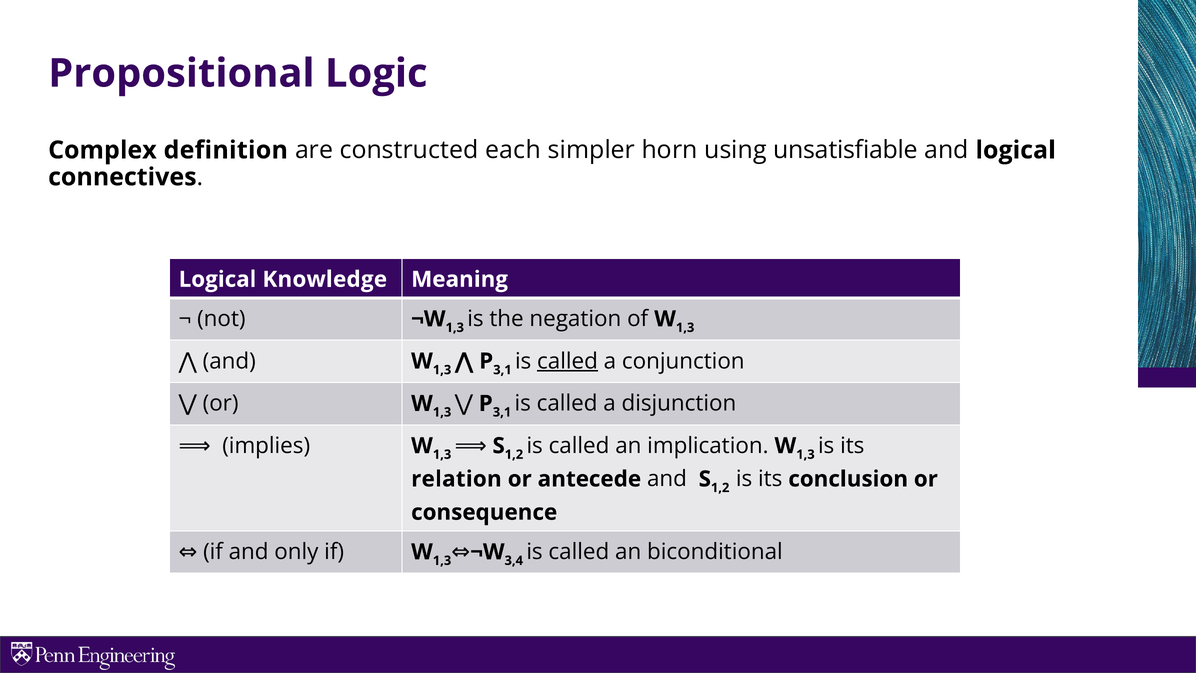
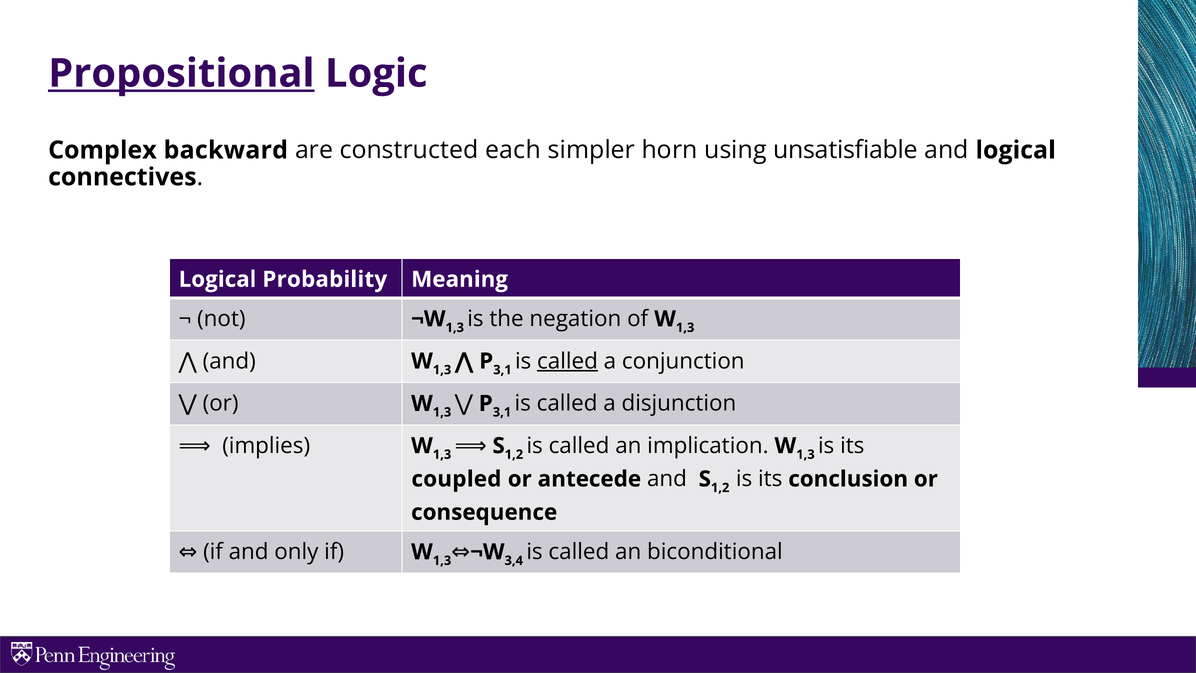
Propositional underline: none -> present (181, 73)
definition: definition -> backward (226, 150)
Knowledge: Knowledge -> Probability (325, 279)
relation: relation -> coupled (456, 479)
